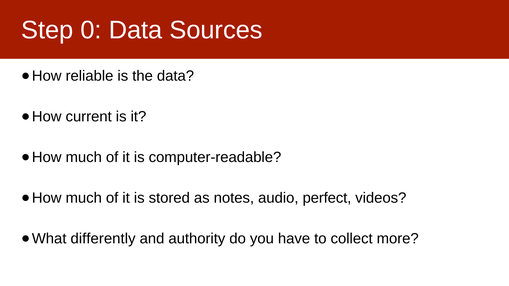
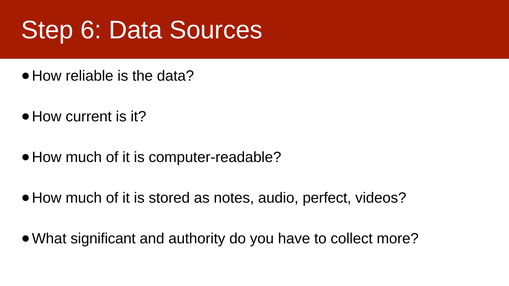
0: 0 -> 6 (91, 30)
differently: differently -> significant (103, 239)
